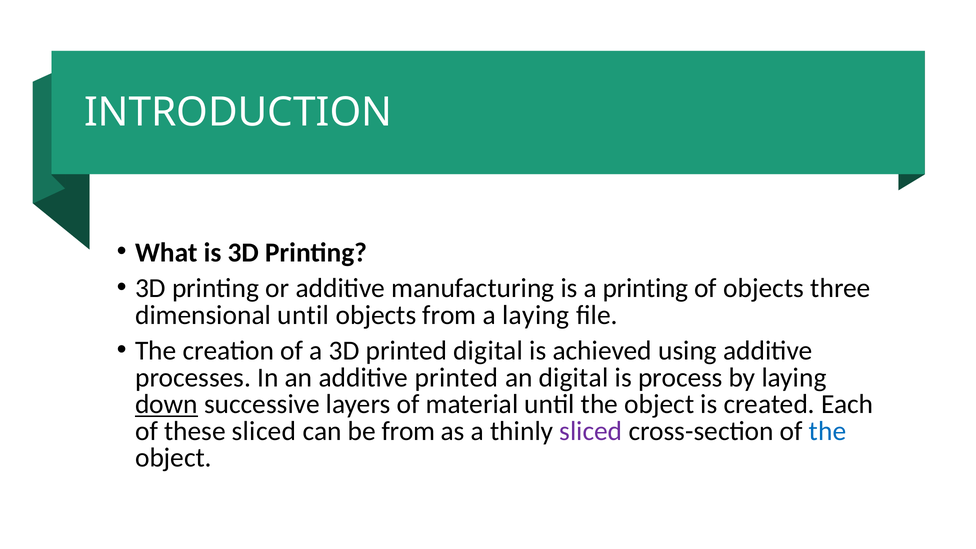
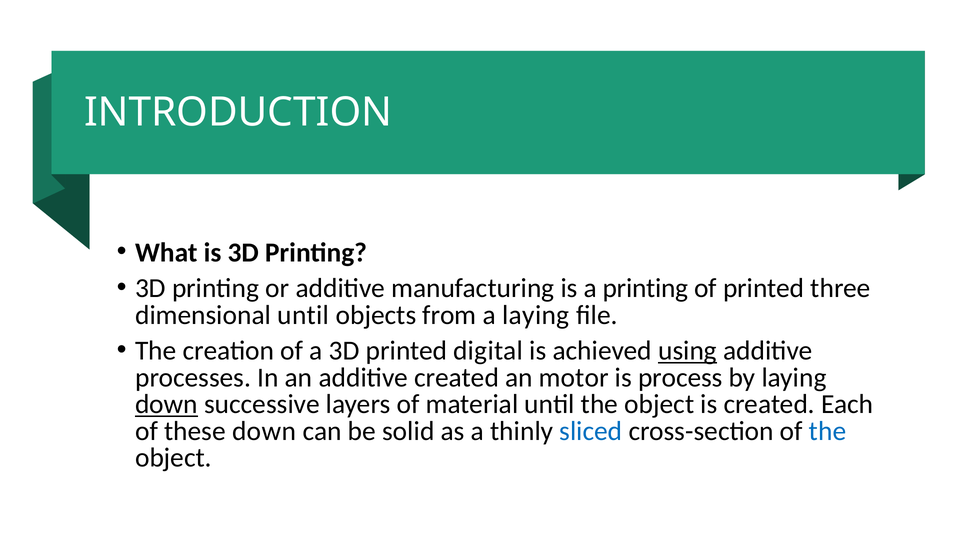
of objects: objects -> printed (764, 288)
using underline: none -> present (688, 351)
additive printed: printed -> created (457, 378)
an digital: digital -> motor (574, 378)
these sliced: sliced -> down (264, 431)
be from: from -> solid (408, 431)
sliced colour: purple -> blue (591, 431)
